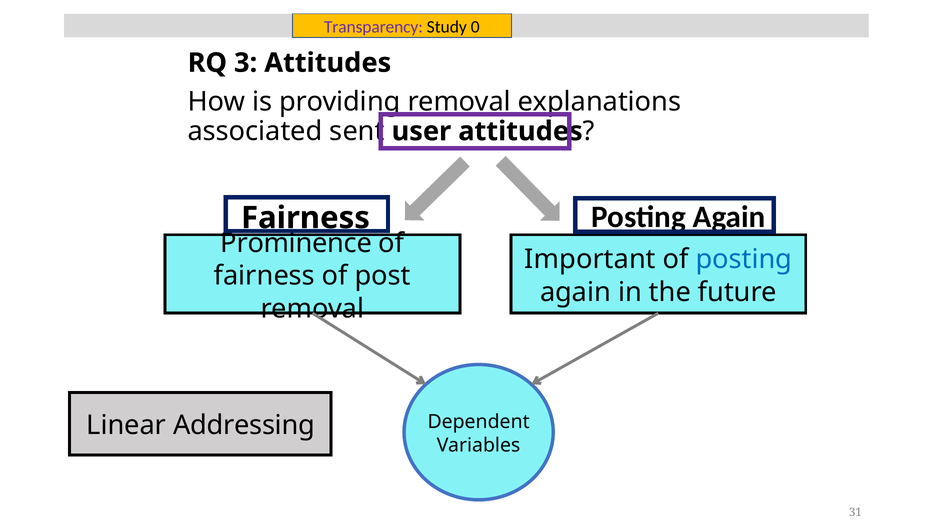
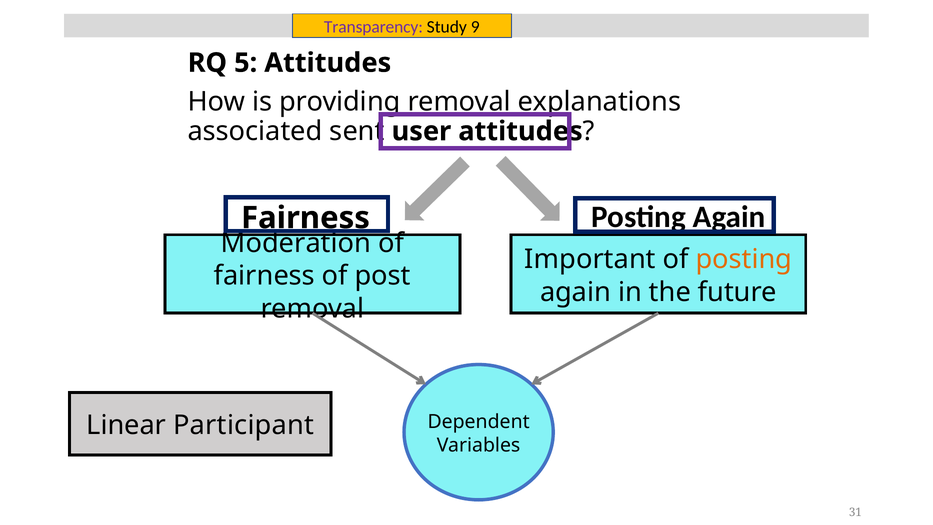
0: 0 -> 9 (475, 27)
3: 3 -> 5 (246, 63)
Prominence: Prominence -> Moderation (296, 243)
posting colour: blue -> orange (744, 259)
Addressing: Addressing -> Participant (244, 425)
